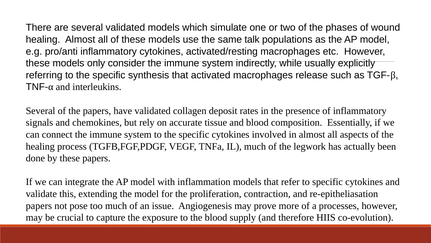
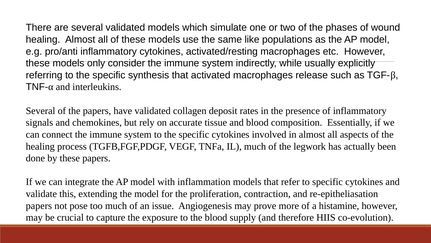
talk: talk -> like (252, 39)
processes: processes -> histamine (339, 205)
